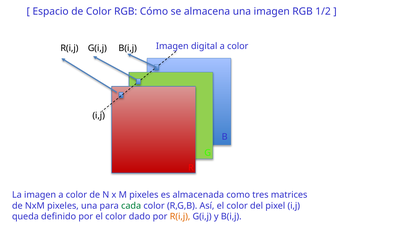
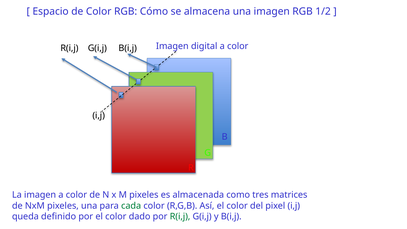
R(i,j colour: orange -> green (180, 216)
